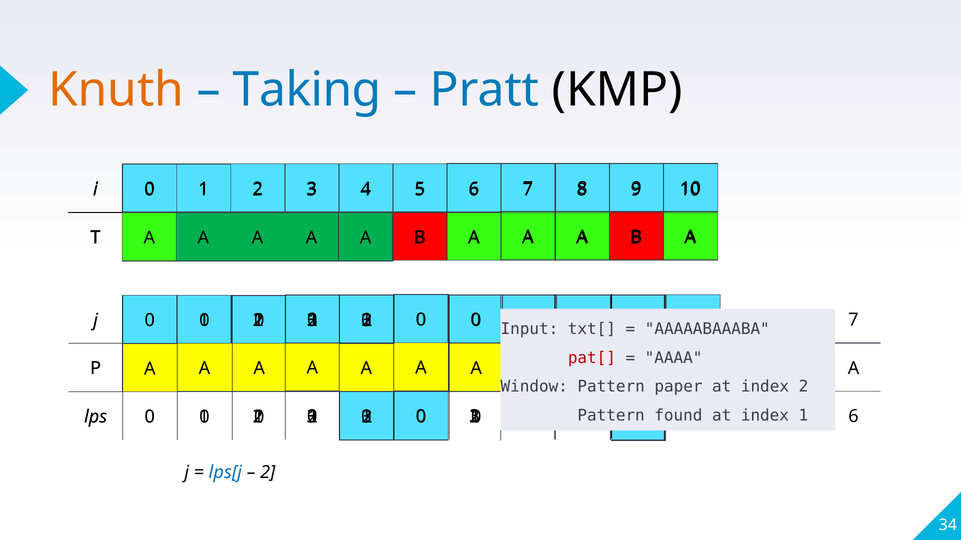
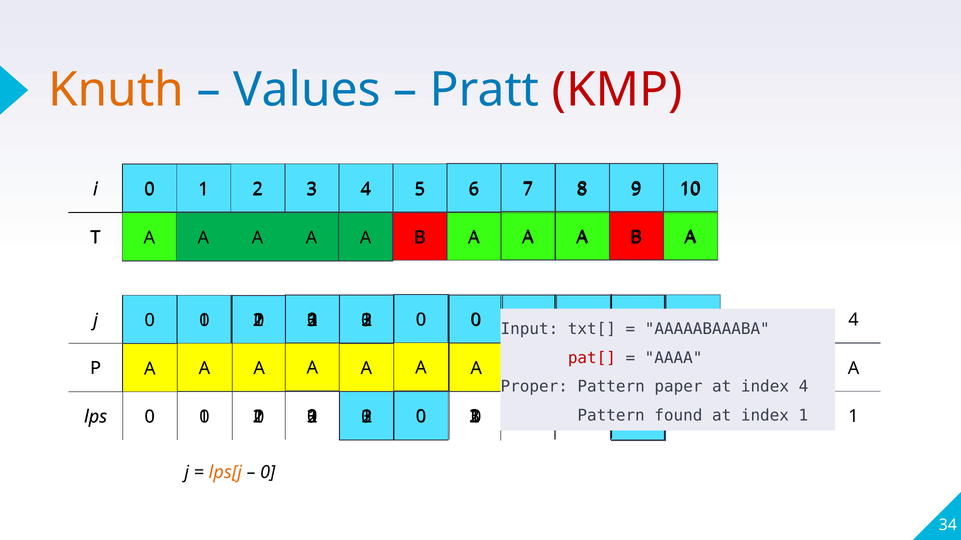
Taking: Taking -> Values (307, 90)
KMP colour: black -> red (617, 90)
7: 7 -> 4 (854, 320)
Window: Window -> Proper (534, 387)
index 2: 2 -> 4 (803, 387)
6: 6 -> 1 (854, 417)
lps[j colour: blue -> orange (225, 473)
2: 2 -> 0 (268, 473)
